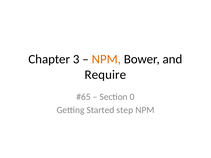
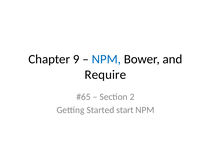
3: 3 -> 9 (76, 59)
NPM colour: orange -> blue (106, 59)
0: 0 -> 2 (132, 97)
step: step -> start (125, 110)
